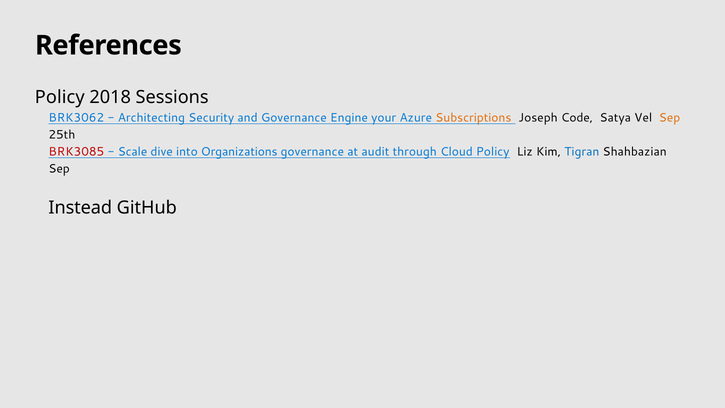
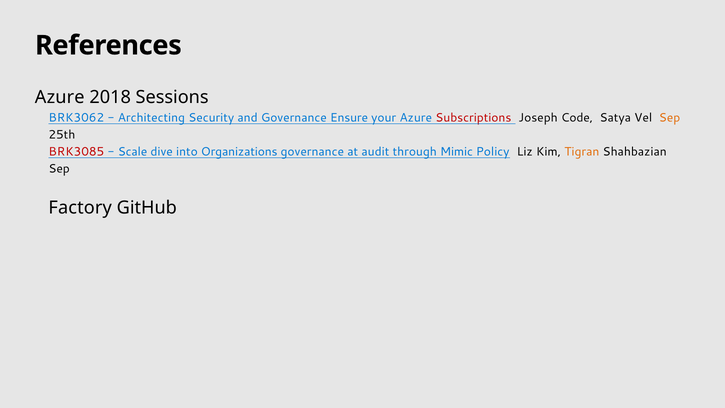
Policy: Policy -> Azure (60, 97)
Engine: Engine -> Ensure (349, 118)
Subscriptions colour: orange -> red (473, 118)
Cloud: Cloud -> Mimic (456, 151)
Tigran colour: blue -> orange (582, 151)
Instead: Instead -> Factory (80, 208)
